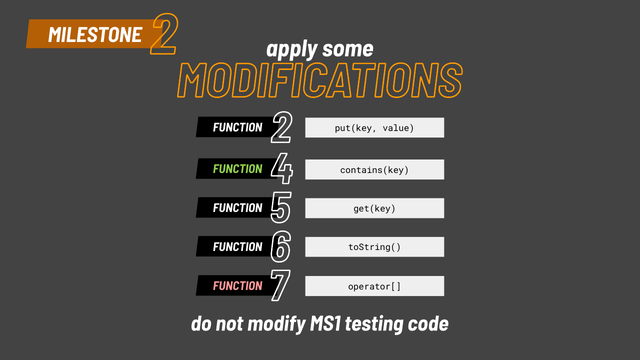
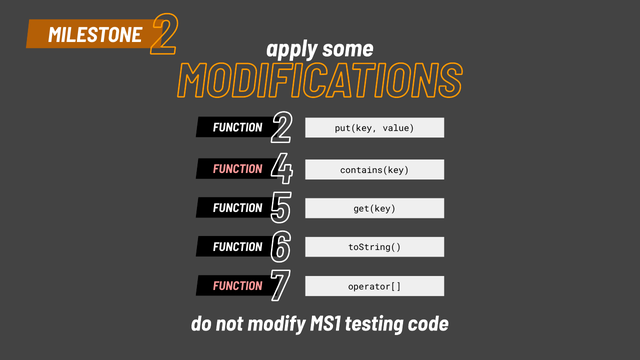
FUNCTION colour: light green -> pink (238, 169)
